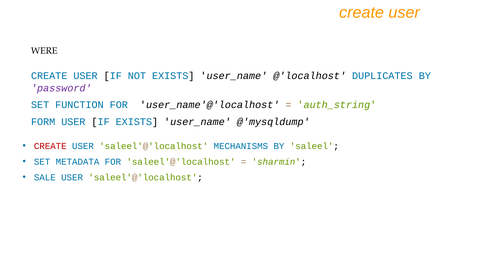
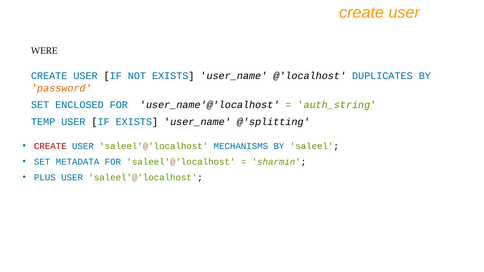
password colour: purple -> orange (61, 88)
FUNCTION: FUNCTION -> ENCLOSED (79, 105)
FORM: FORM -> TEMP (43, 122)
@'mysqldump: @'mysqldump -> @'splitting (273, 122)
SALE: SALE -> PLUS (45, 178)
